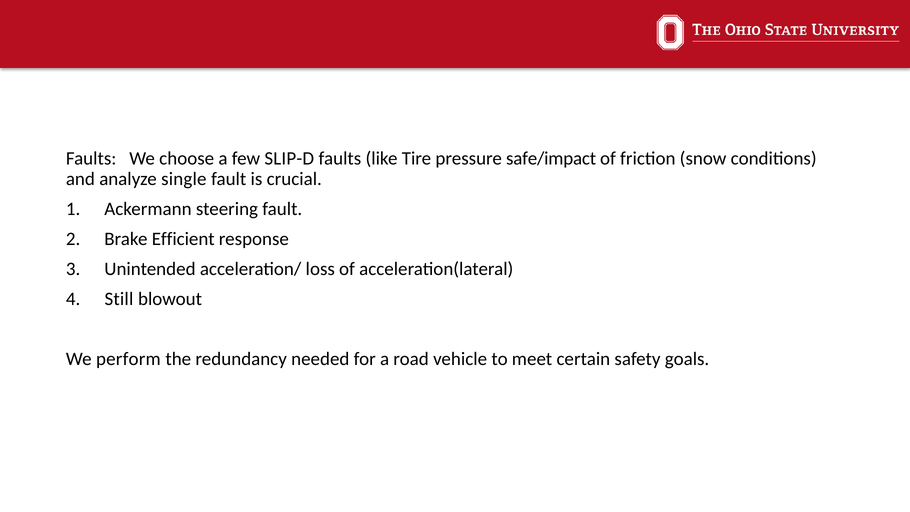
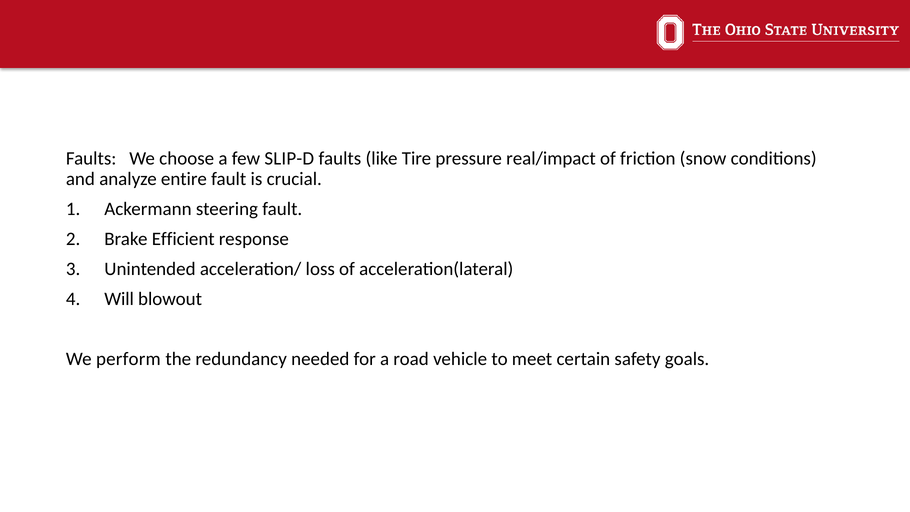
safe/impact: safe/impact -> real/impact (551, 159)
single: single -> entire (184, 179)
Still: Still -> Will (119, 299)
